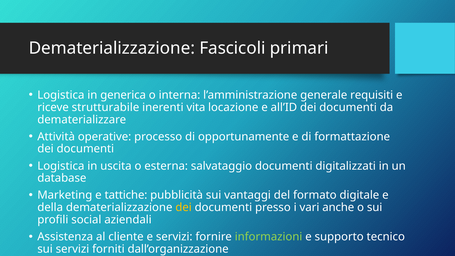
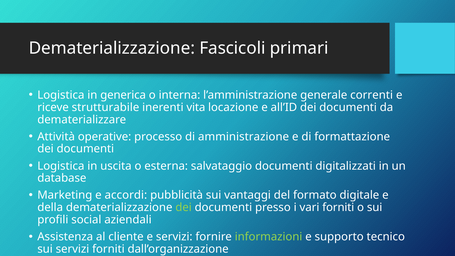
requisiti: requisiti -> correnti (372, 95)
opportunamente: opportunamente -> amministrazione (244, 137)
tattiche: tattiche -> accordi (126, 195)
dei colour: yellow -> light green (184, 207)
vari anche: anche -> forniti (338, 207)
